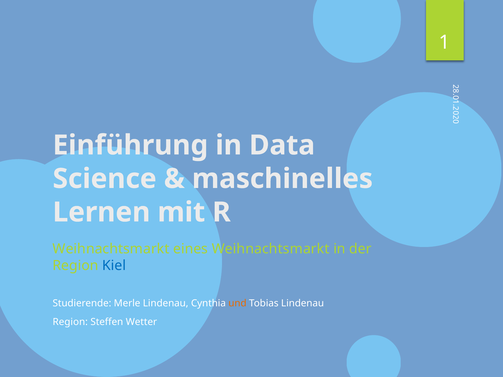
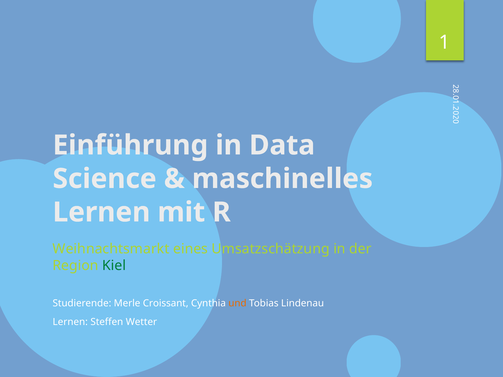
eines Weihnachtsmarkt: Weihnachtsmarkt -> Umsatzschätzung (271, 249)
Kiel colour: blue -> green (114, 266)
Merle Lindenau: Lindenau -> Croissant (166, 304)
Region: Region -> Lernen (70, 322)
